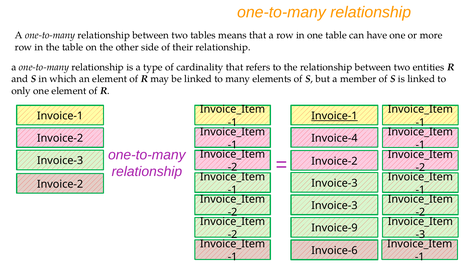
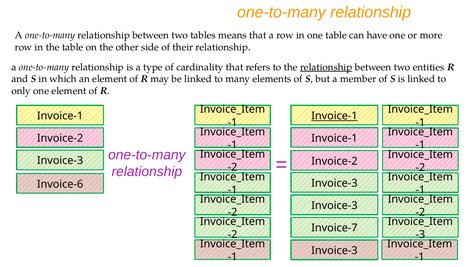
relationship underline: none -> present (326, 67)
Invoice-4: Invoice-4 -> Invoice-1 (334, 138)
Invoice-2: Invoice-2 -> Invoice-6 (60, 184)
Invoice-9: Invoice-9 -> Invoice-7 (334, 228)
Invoice-6: Invoice-6 -> Invoice-3 (334, 250)
